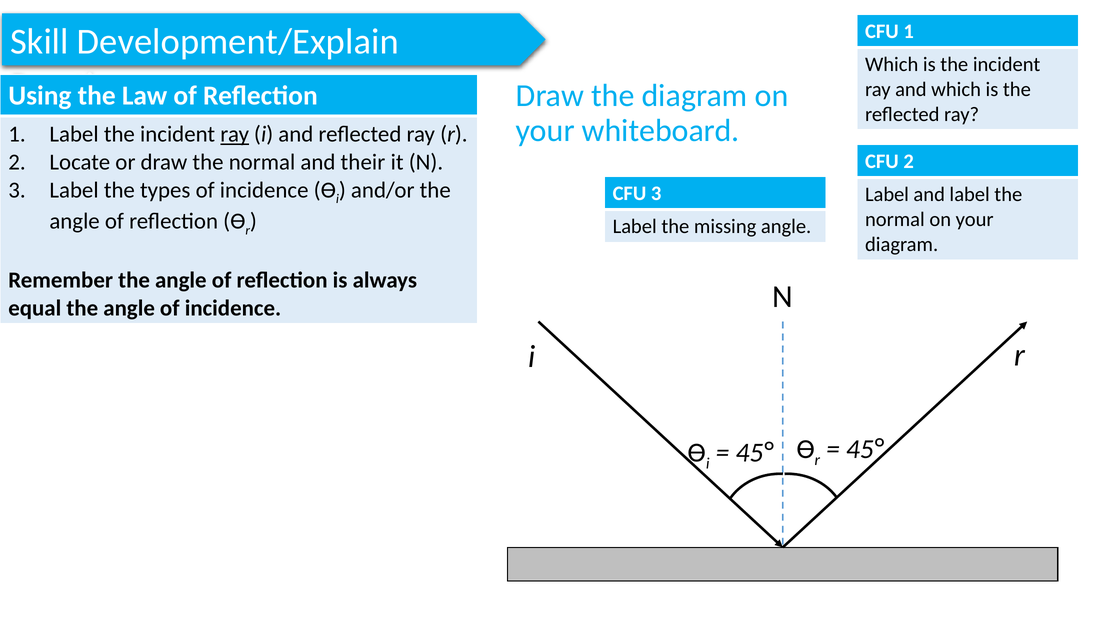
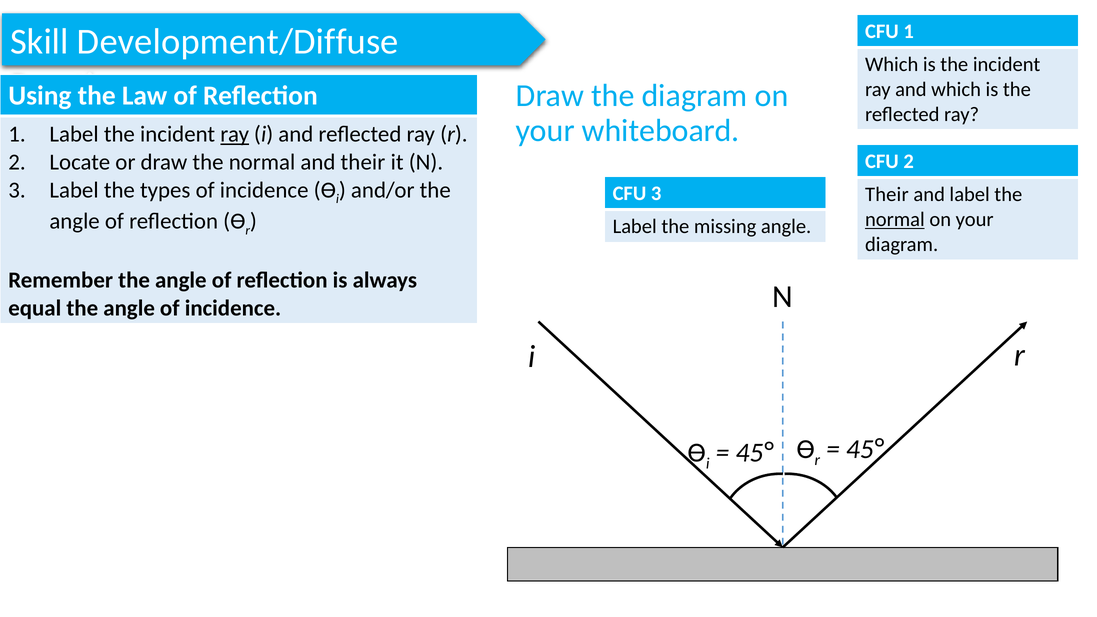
Development/Explain: Development/Explain -> Development/Diffuse (238, 42)
Label: Label -> Their (887, 194)
normal underline: none -> present (895, 220)
